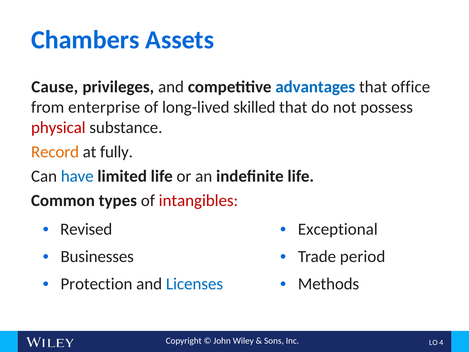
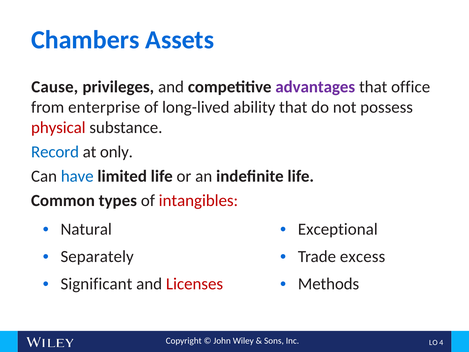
advantages colour: blue -> purple (315, 87)
skilled: skilled -> ability (254, 107)
Record colour: orange -> blue (55, 152)
fully: fully -> only (116, 152)
Revised: Revised -> Natural (86, 229)
Businesses: Businesses -> Separately (97, 256)
period: period -> excess (363, 256)
Protection: Protection -> Significant (96, 284)
Licenses colour: blue -> red (195, 284)
